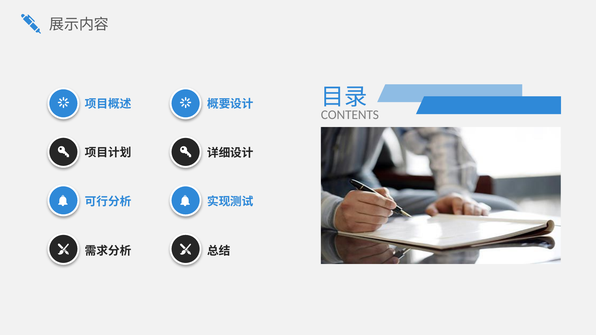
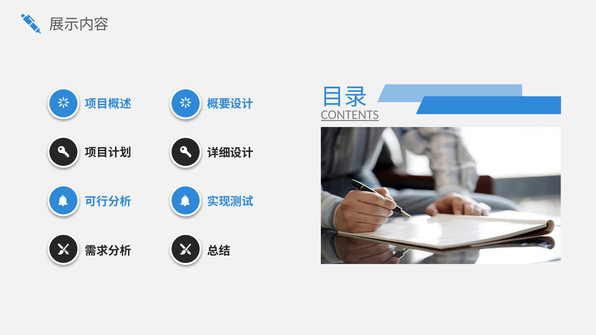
CONTENTS underline: none -> present (350, 115)
